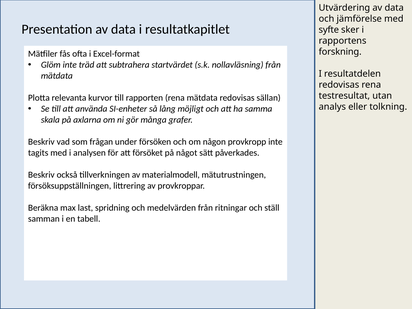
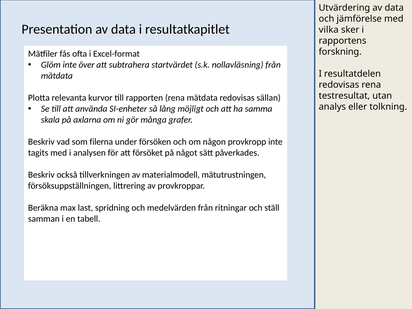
syfte: syfte -> vilka (329, 30)
träd: träd -> över (87, 65)
frågan: frågan -> filerna (101, 142)
